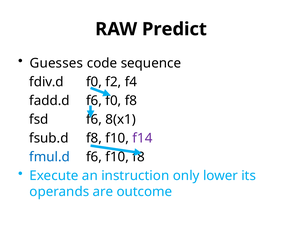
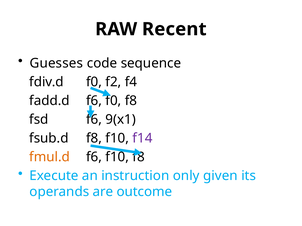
Predict: Predict -> Recent (174, 29)
8(x1: 8(x1 -> 9(x1 (121, 120)
fmul.d colour: blue -> orange (50, 157)
lower: lower -> given (220, 176)
